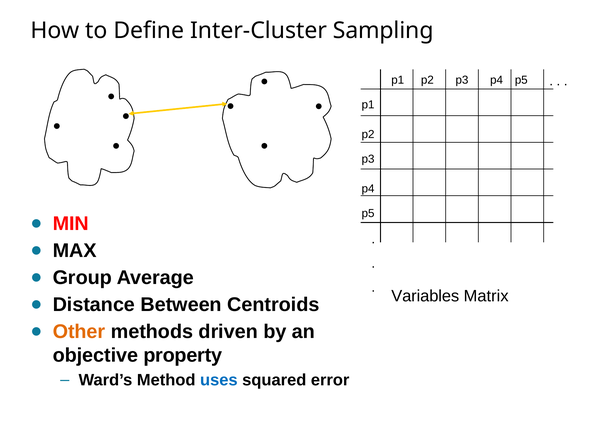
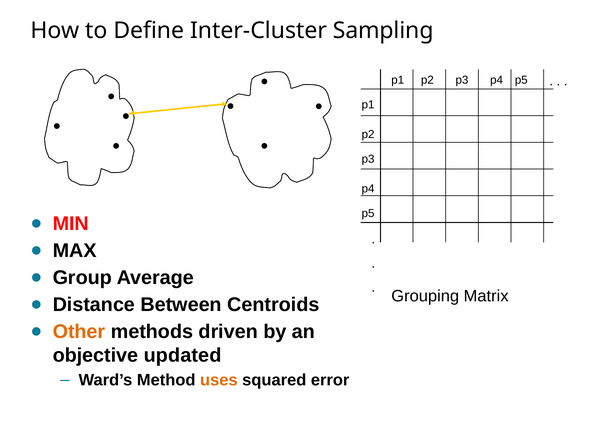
Variables: Variables -> Grouping (425, 296)
property: property -> updated (183, 355)
uses colour: blue -> orange (219, 380)
